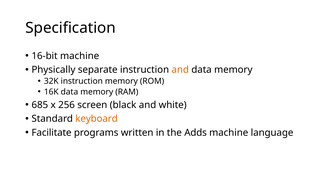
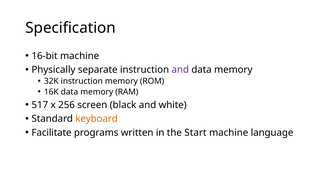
and colour: orange -> purple (180, 70)
685: 685 -> 517 (40, 105)
Adds: Adds -> Start (195, 133)
